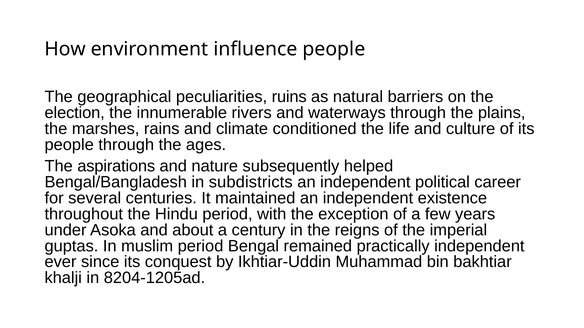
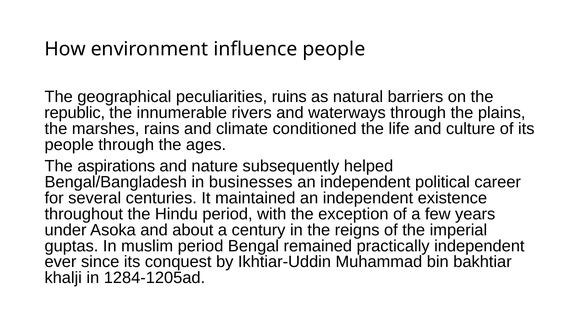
election: election -> republic (75, 113)
subdistricts: subdistricts -> businesses (251, 182)
8204-1205ad: 8204-1205ad -> 1284-1205ad (154, 278)
